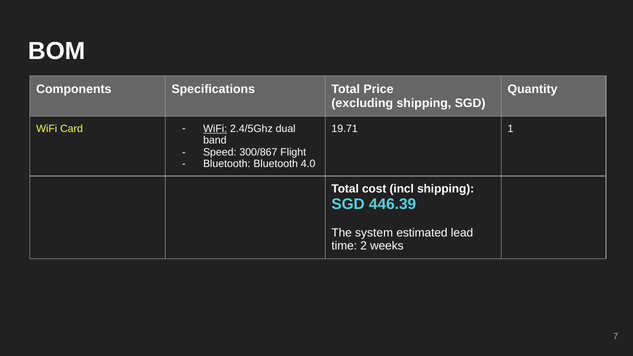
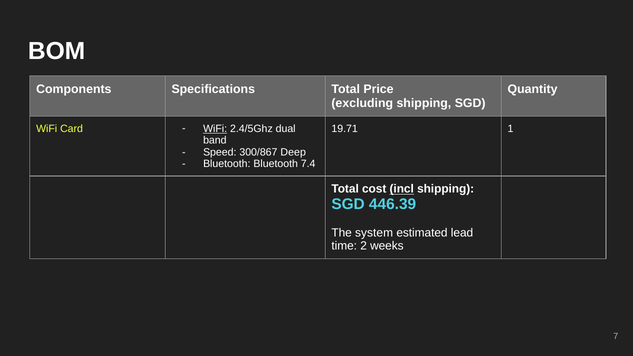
Flight: Flight -> Deep (293, 152)
4.0: 4.0 -> 7.4 (308, 164)
incl underline: none -> present (402, 189)
